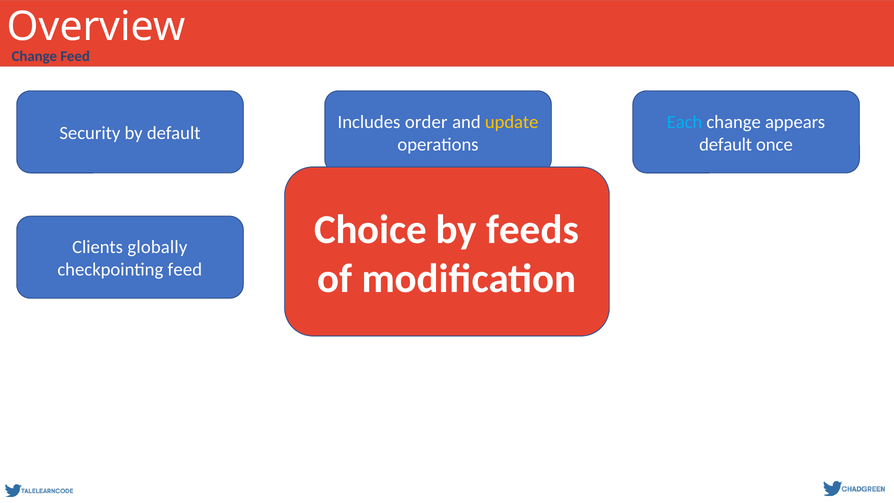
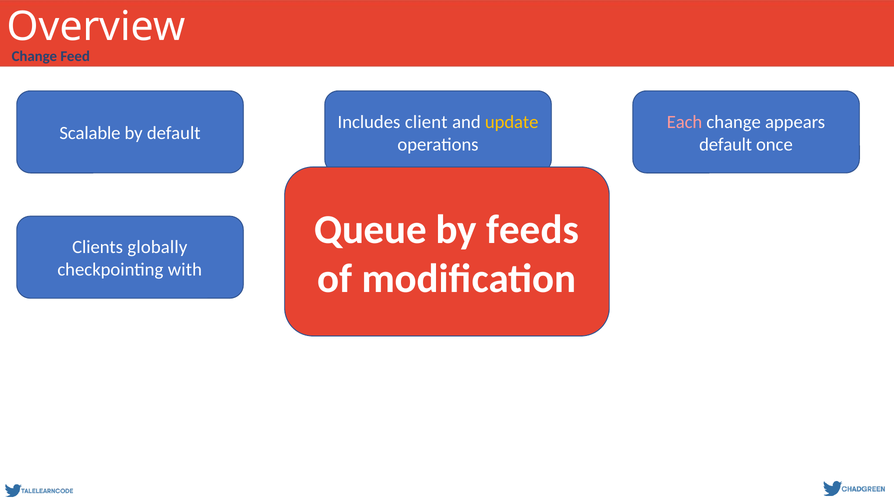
order: order -> client (426, 122)
Each colour: light blue -> pink (685, 122)
Security: Security -> Scalable (90, 133)
Choice: Choice -> Queue (370, 230)
checkpointing feed: feed -> with (185, 270)
